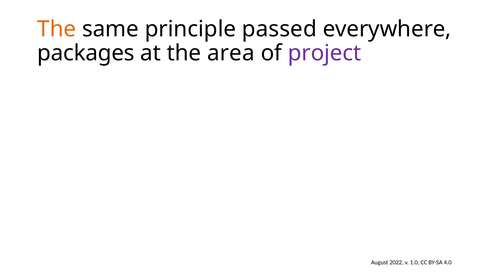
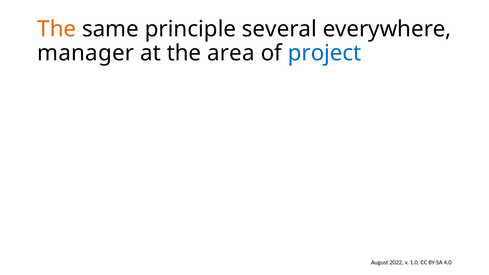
passed: passed -> several (279, 29)
packages: packages -> manager (86, 53)
project colour: purple -> blue (325, 53)
